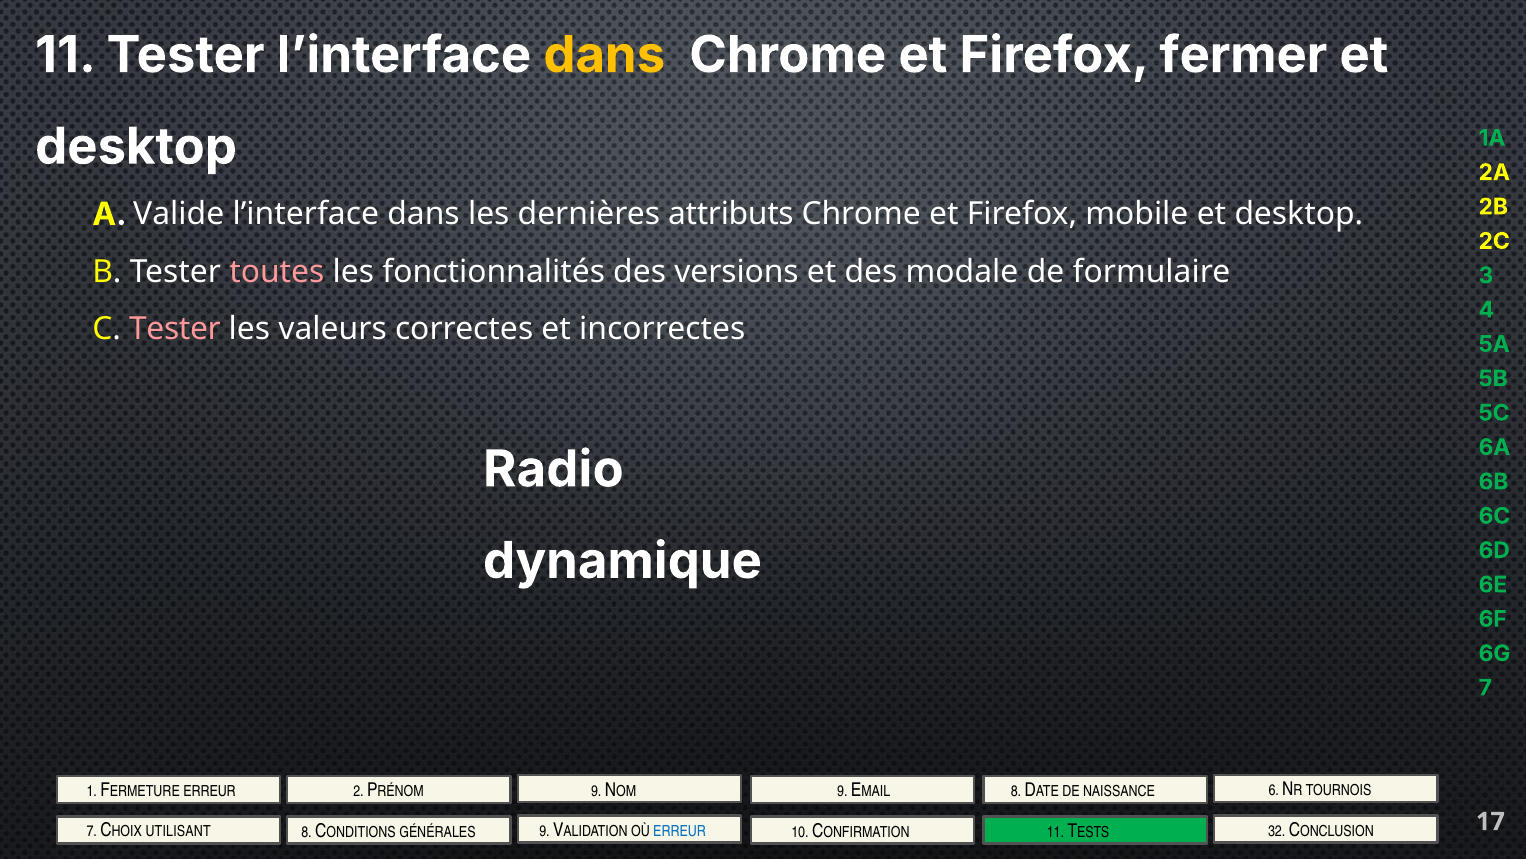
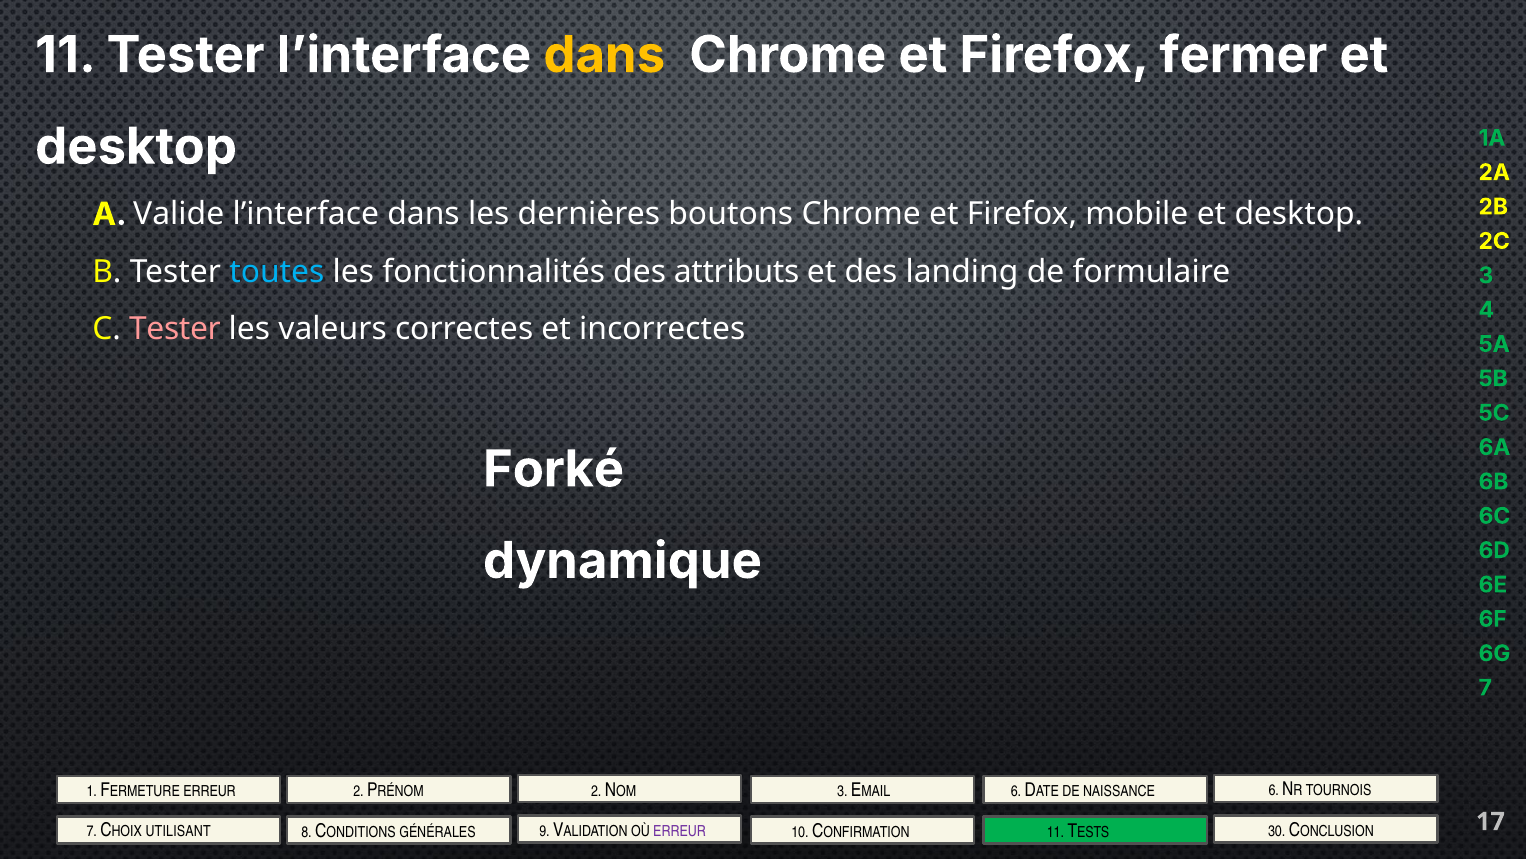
attributs: attributs -> boutons (731, 214)
toutes colour: pink -> light blue (277, 271)
versions: versions -> attributs (737, 271)
modale: modale -> landing (962, 271)
Radio: Radio -> Forké (554, 469)
PRÉNOM 9: 9 -> 2 (596, 791)
NOM 9: 9 -> 3 (842, 791)
EMAIL 8: 8 -> 6 (1016, 791)
ERREUR colour: blue -> purple (680, 831)
32: 32 -> 30 (1277, 831)
